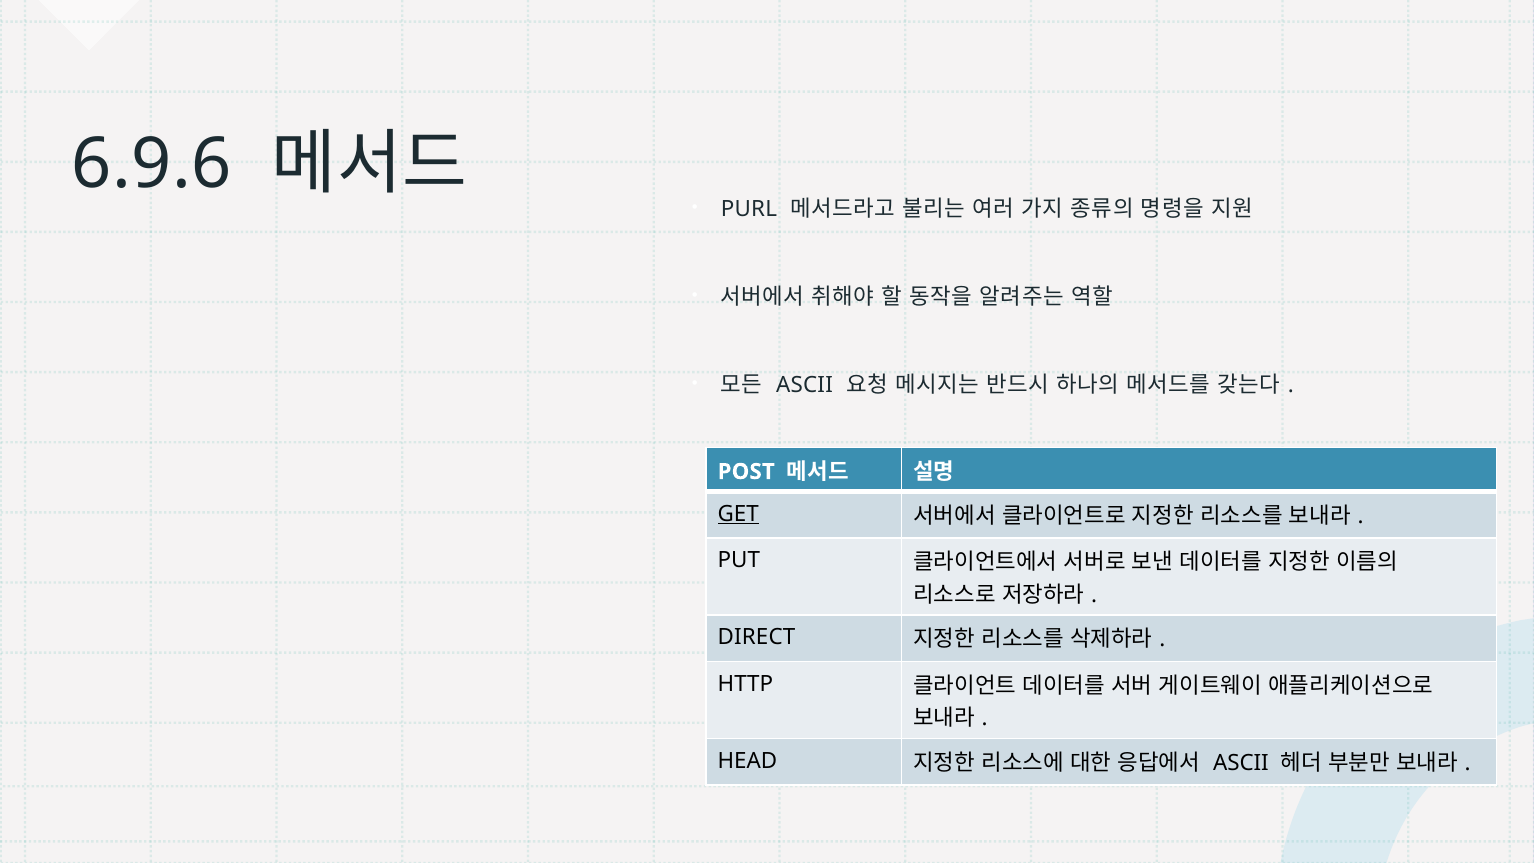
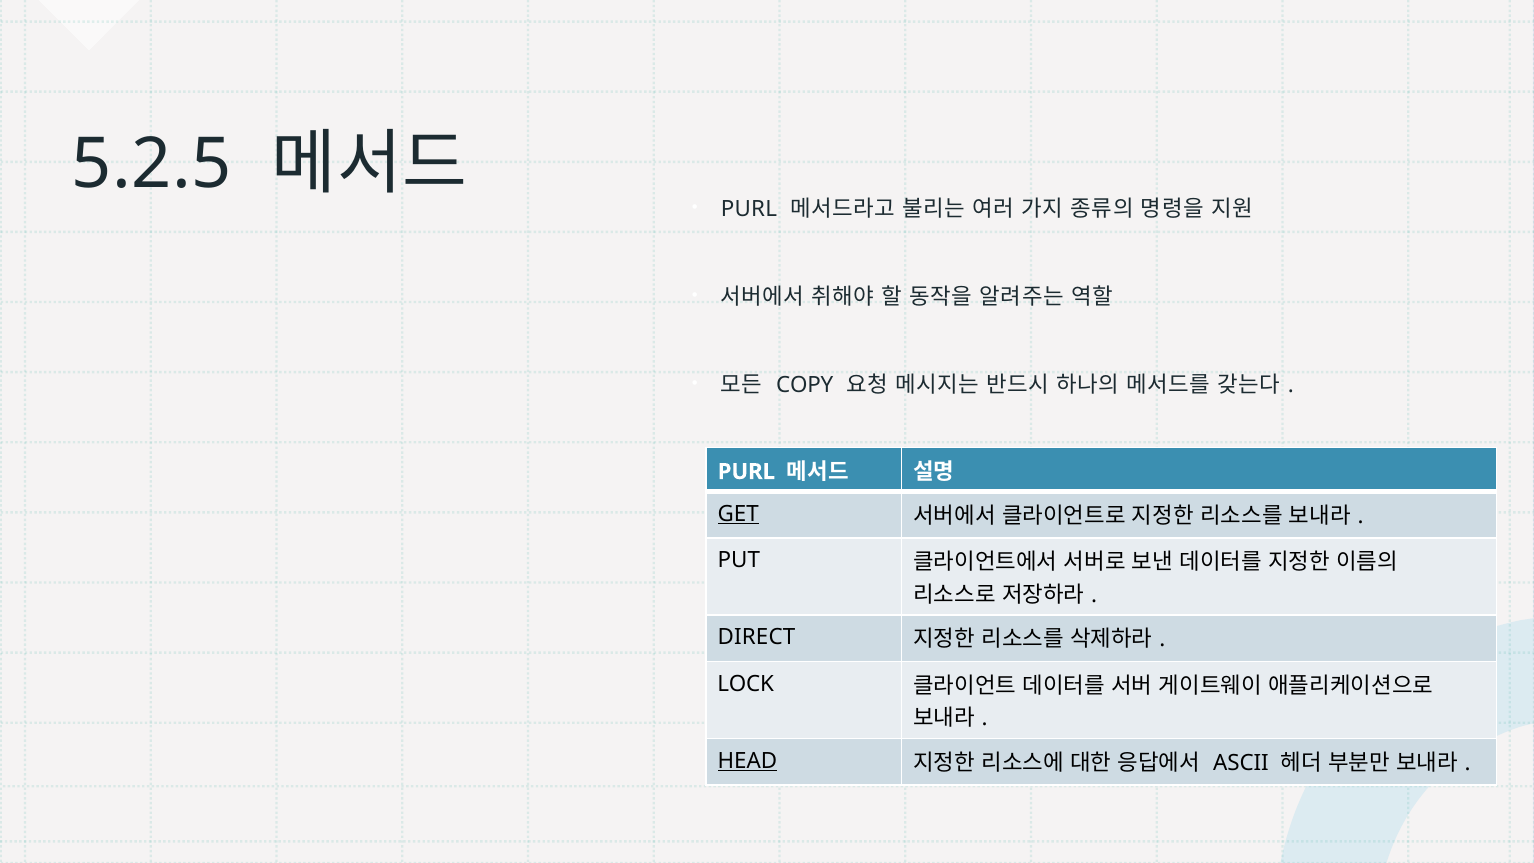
6.9.6: 6.9.6 -> 5.2.5 (152, 164)
ASCII: ASCII -> COPY (805, 385)
POST: POST -> PURL (746, 472)
HTTP: HTTP -> LOCK (746, 684)
HEAD underline: none -> present (747, 760)
